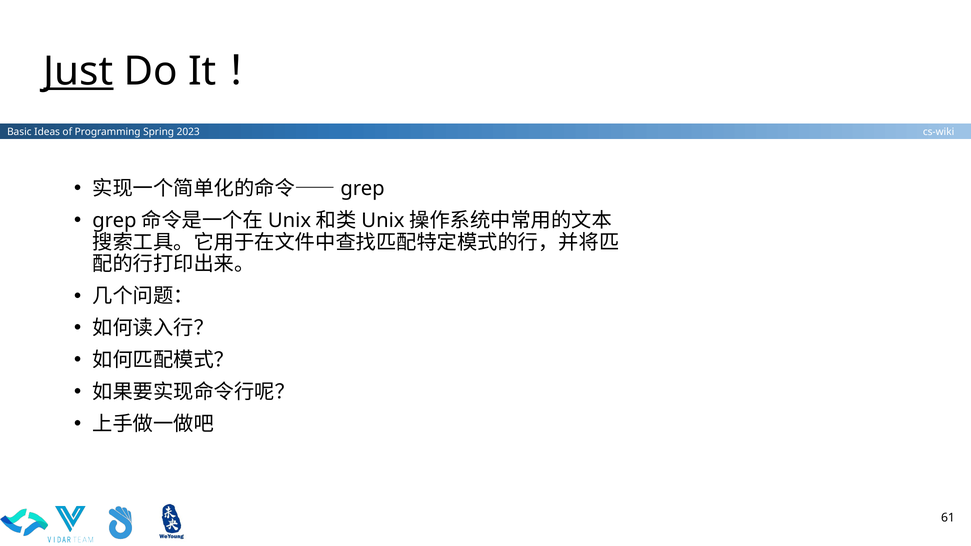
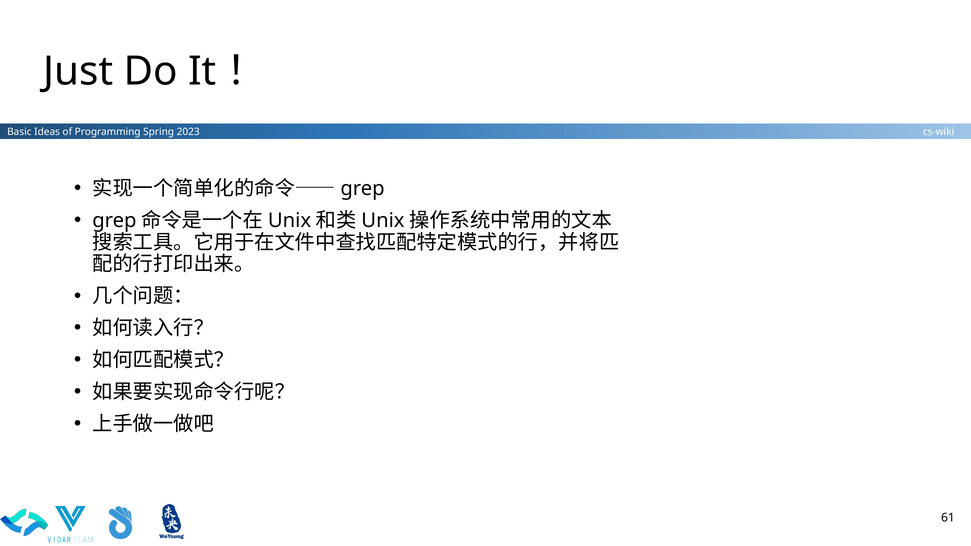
Just underline: present -> none (78, 71)
